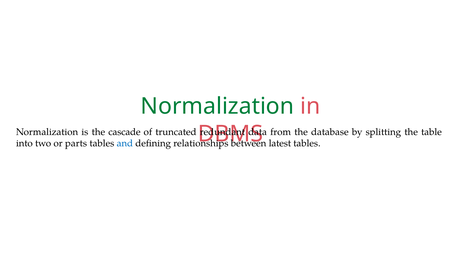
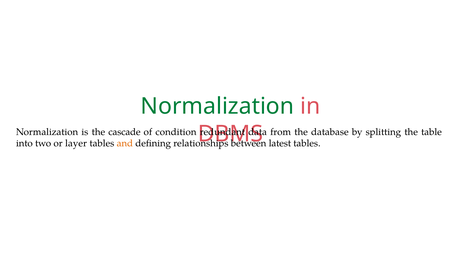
truncated: truncated -> condition (176, 132)
parts: parts -> layer (76, 144)
and colour: blue -> orange (125, 144)
